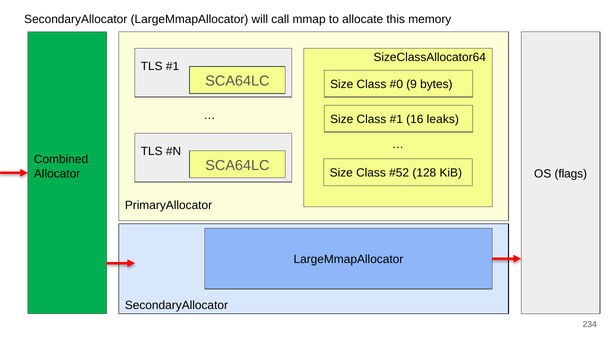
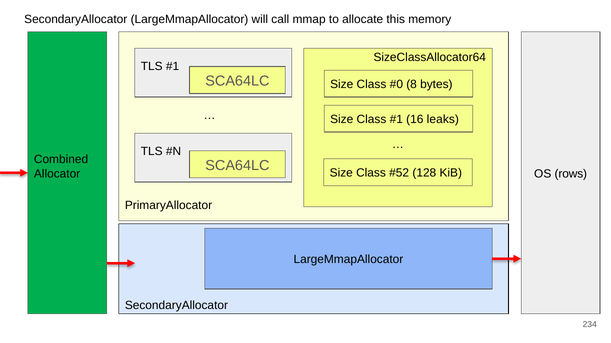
9: 9 -> 8 (412, 85)
flags: flags -> rows (571, 174)
